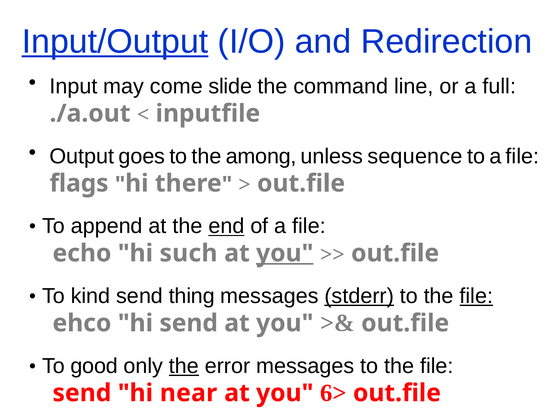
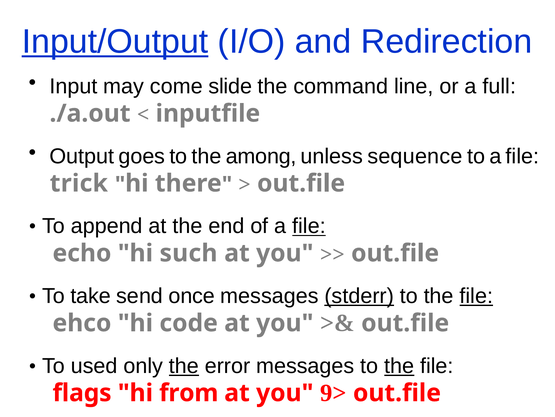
flags: flags -> trick (79, 183)
end underline: present -> none (226, 226)
file underline: none -> present (309, 226)
you underline: present -> none (285, 253)
kind: kind -> take (91, 296)
thing: thing -> once (192, 296)
hi send: send -> code (189, 323)
good: good -> used (94, 365)
the underline: none -> present (399, 365)
send: send -> flags (82, 392)
near: near -> from (189, 392)
6>: 6> -> 9> (333, 392)
